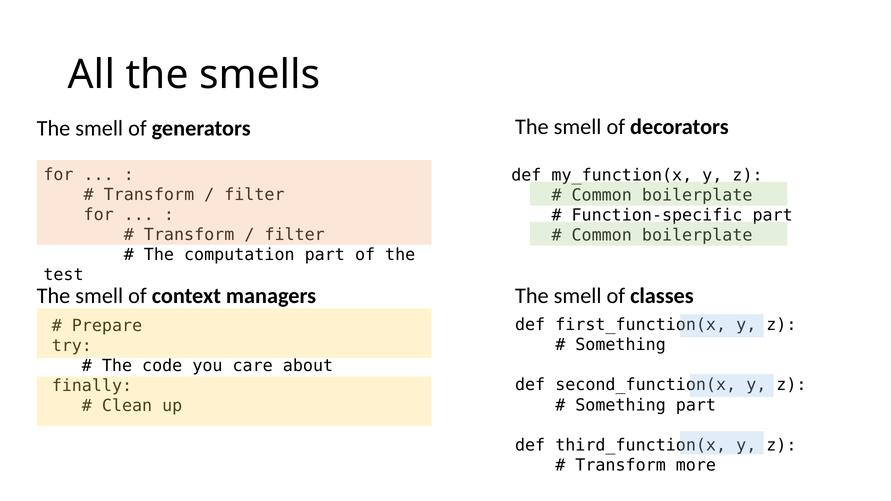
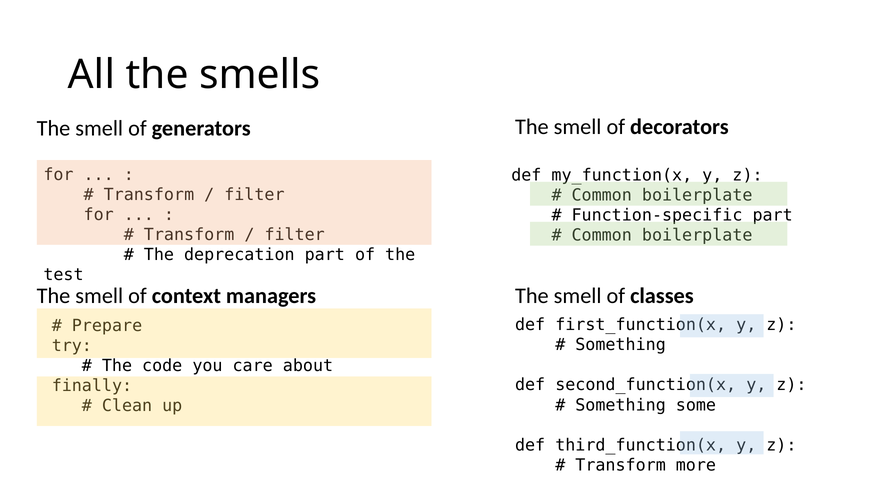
computation: computation -> deprecation (239, 255)
Something part: part -> some (696, 405)
